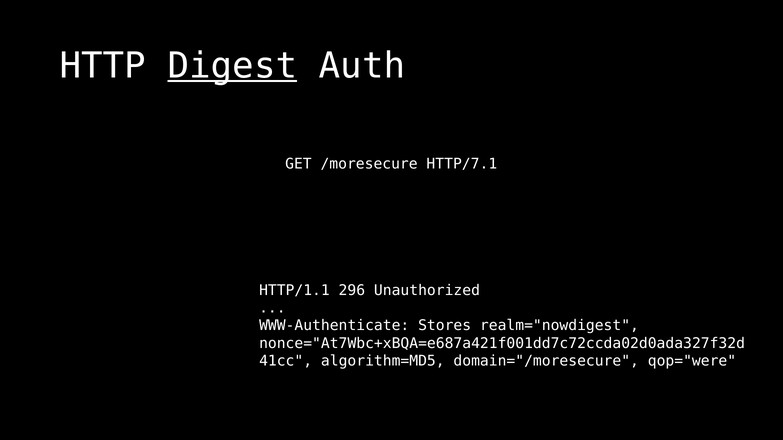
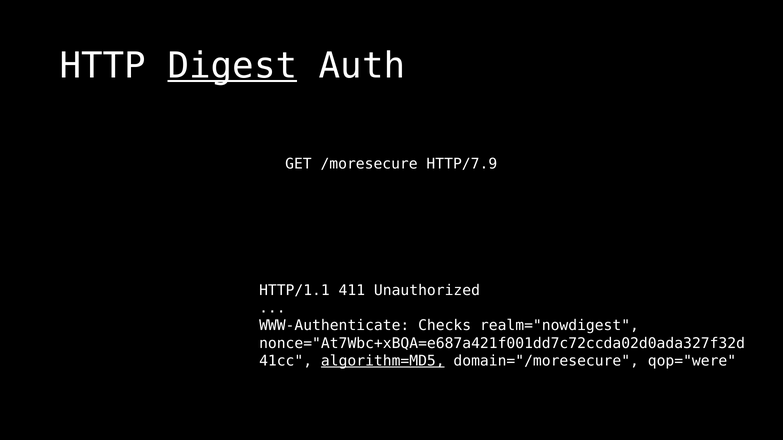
HTTP/7.1: HTTP/7.1 -> HTTP/7.9 (462, 164)
296: 296 -> 411 (352, 291)
Stores: Stores -> Checks (445, 326)
algorithm=MD5 underline: none -> present (383, 361)
